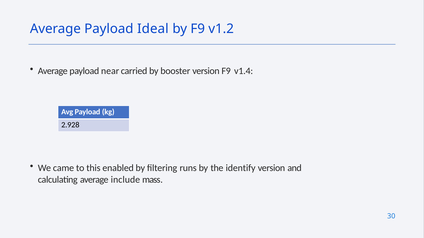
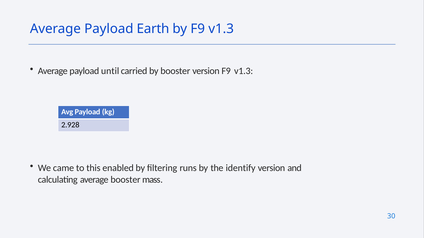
Ideal: Ideal -> Earth (153, 29)
by F9 v1.2: v1.2 -> v1.3 (221, 29)
near: near -> until (110, 71)
version F9 v1.4: v1.4 -> v1.3 (244, 71)
average include: include -> booster (126, 180)
